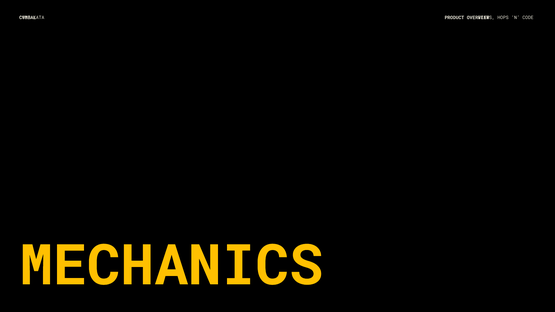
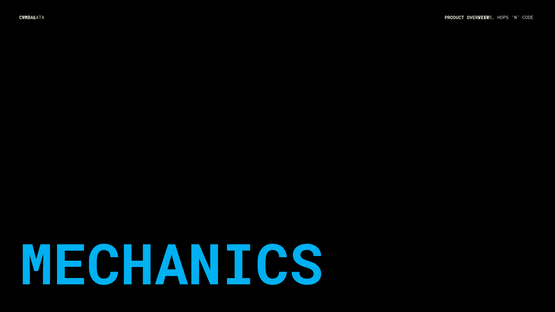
MECHANICS colour: yellow -> light blue (171, 266)
